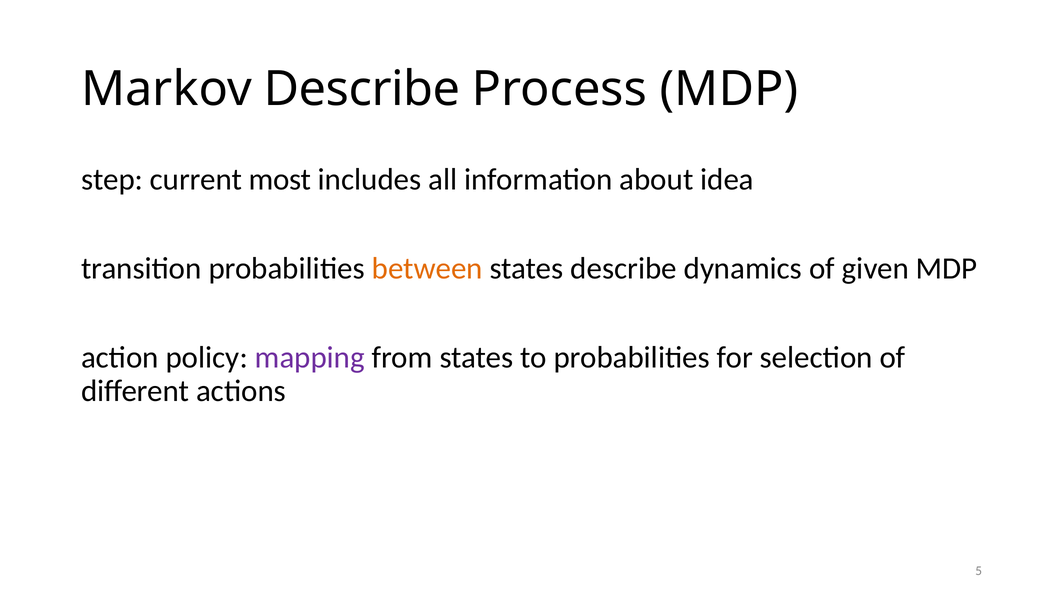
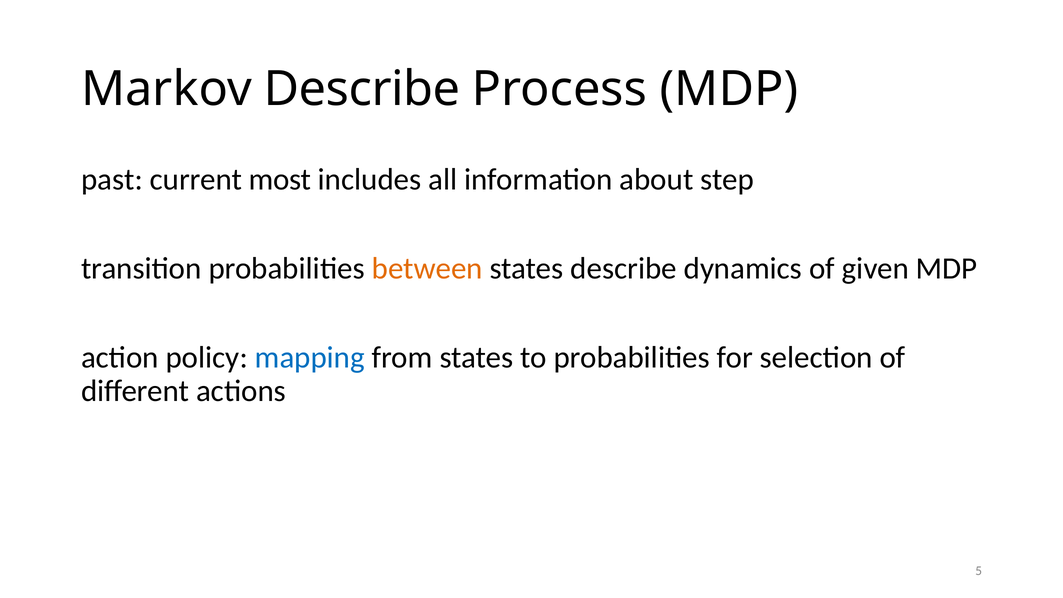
step: step -> past (112, 180)
idea: idea -> step (727, 180)
mapping colour: purple -> blue (310, 358)
